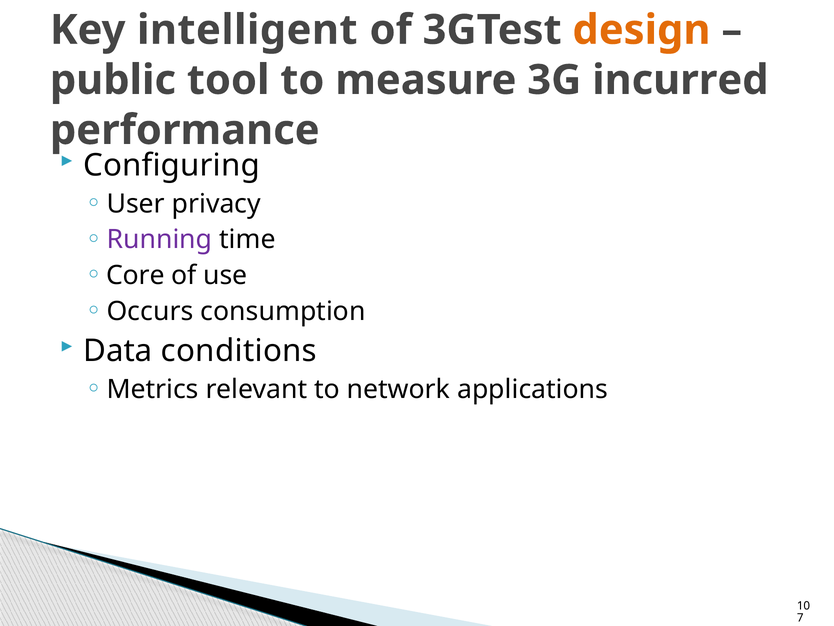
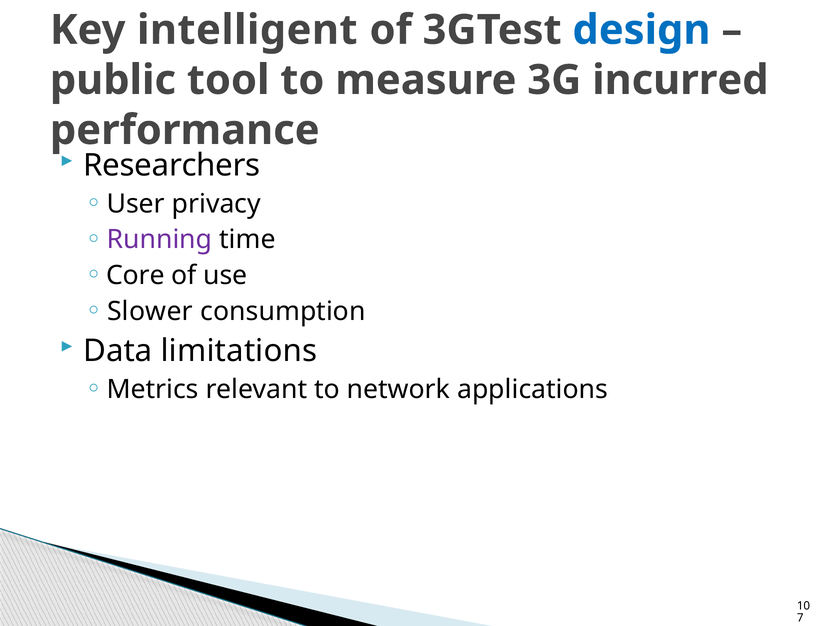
design colour: orange -> blue (641, 30)
Configuring: Configuring -> Researchers (172, 165)
Occurs: Occurs -> Slower (150, 311)
conditions: conditions -> limitations (239, 351)
